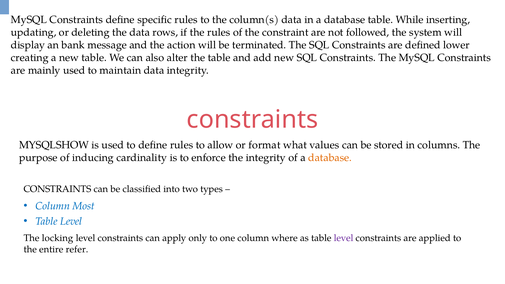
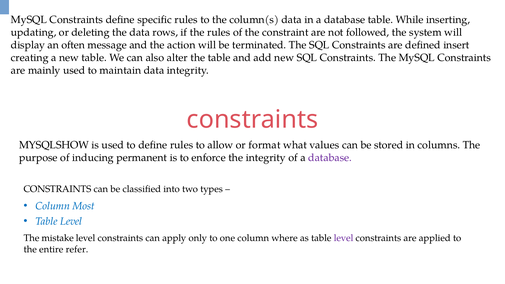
bank: bank -> often (73, 45)
lower: lower -> insert (456, 45)
cardinality: cardinality -> permanent (142, 158)
database colour: orange -> purple (330, 158)
locking: locking -> mistake (58, 238)
